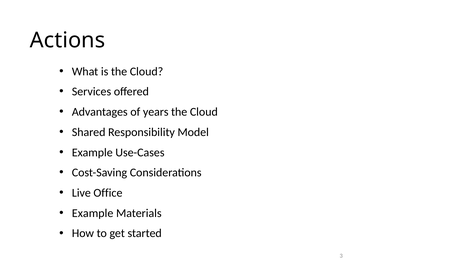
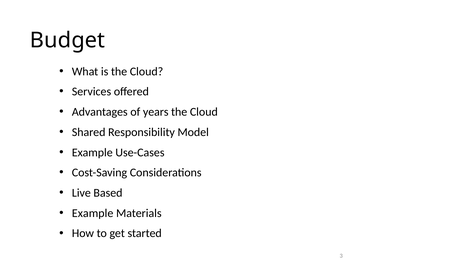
Actions: Actions -> Budget (68, 40)
Office: Office -> Based (108, 193)
